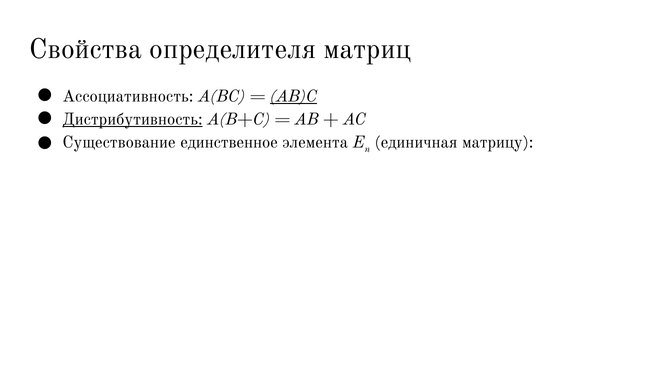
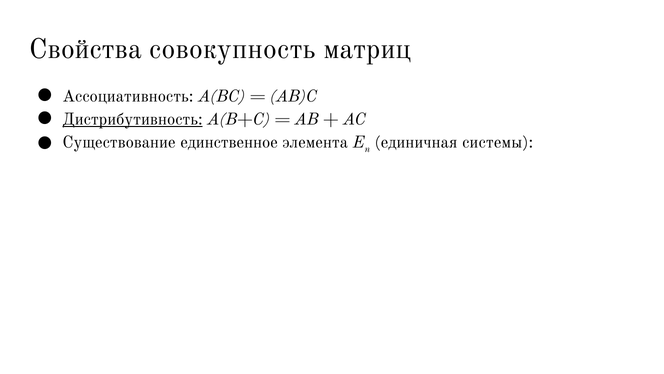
определителя: определителя -> совокупность (233, 49)
AB)C underline: present -> none (293, 96)
матрицу: матрицу -> системы (498, 142)
